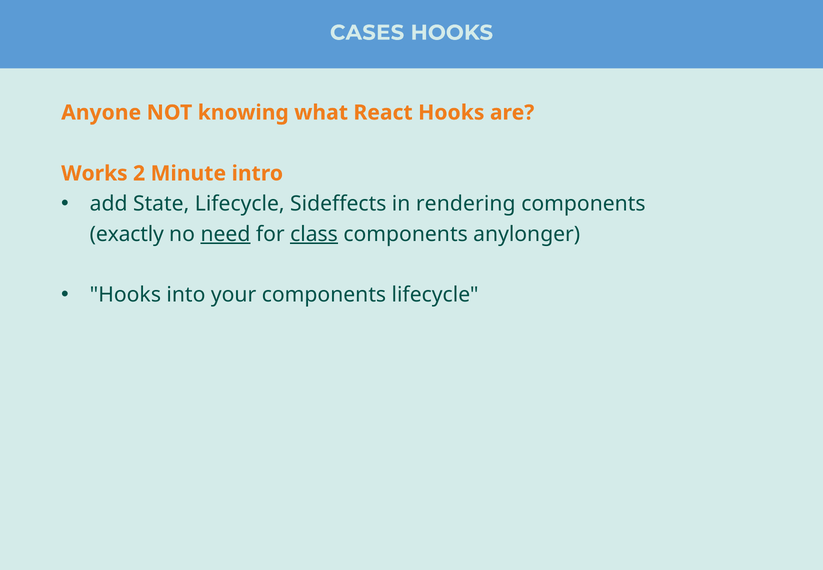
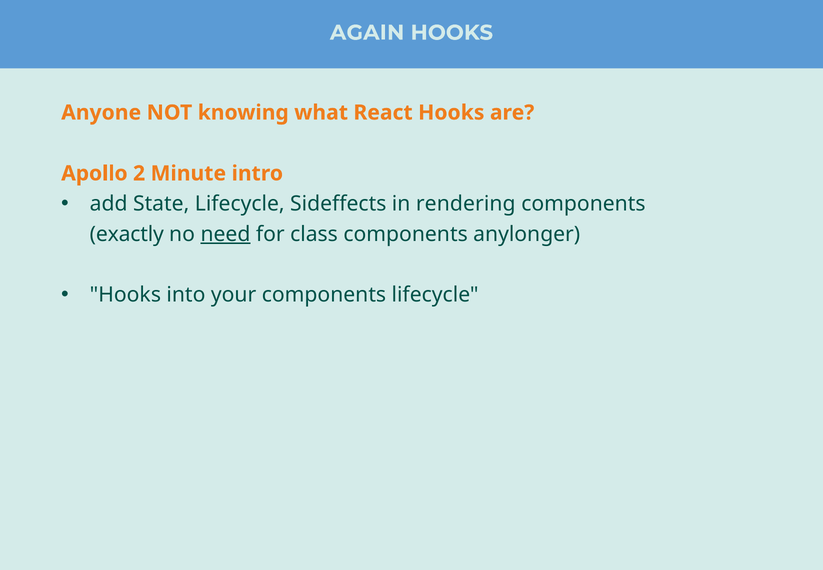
CASES: CASES -> AGAIN (367, 33)
Works: Works -> Apollo (94, 173)
class underline: present -> none (314, 234)
